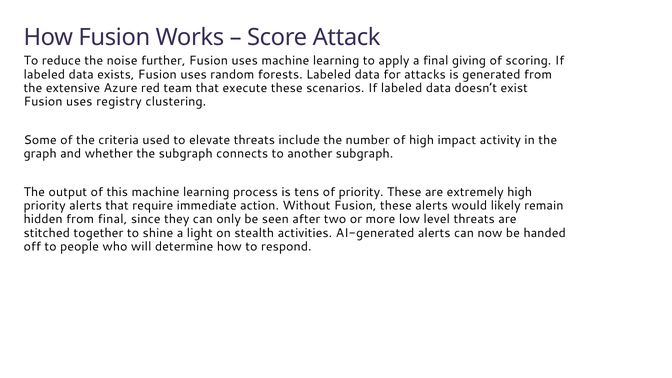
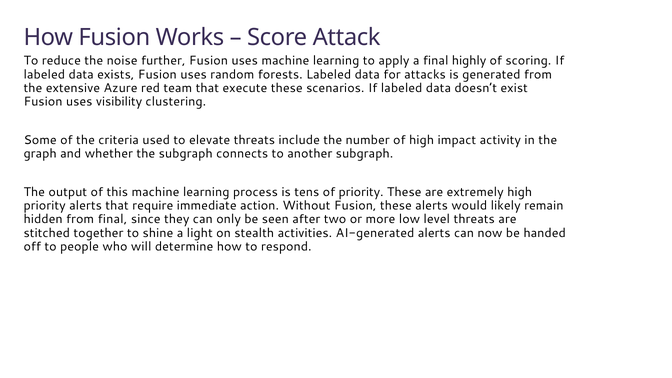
giving: giving -> highly (469, 61)
registry: registry -> visibility (119, 102)
